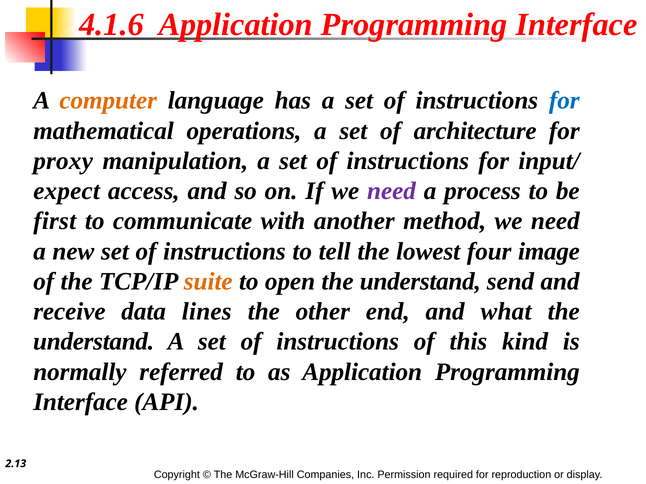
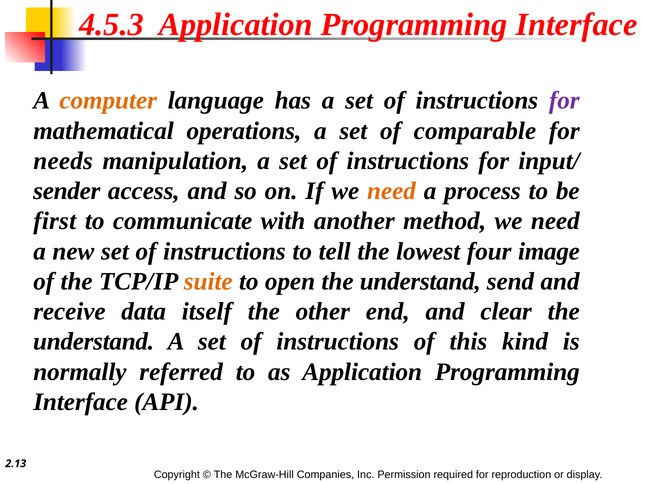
4.1.6: 4.1.6 -> 4.5.3 (111, 25)
for colour: blue -> purple (564, 101)
architecture: architecture -> comparable (475, 131)
proxy: proxy -> needs (63, 161)
expect: expect -> sender (67, 191)
need colour: purple -> orange (391, 191)
lines: lines -> itself (207, 312)
what: what -> clear (506, 312)
